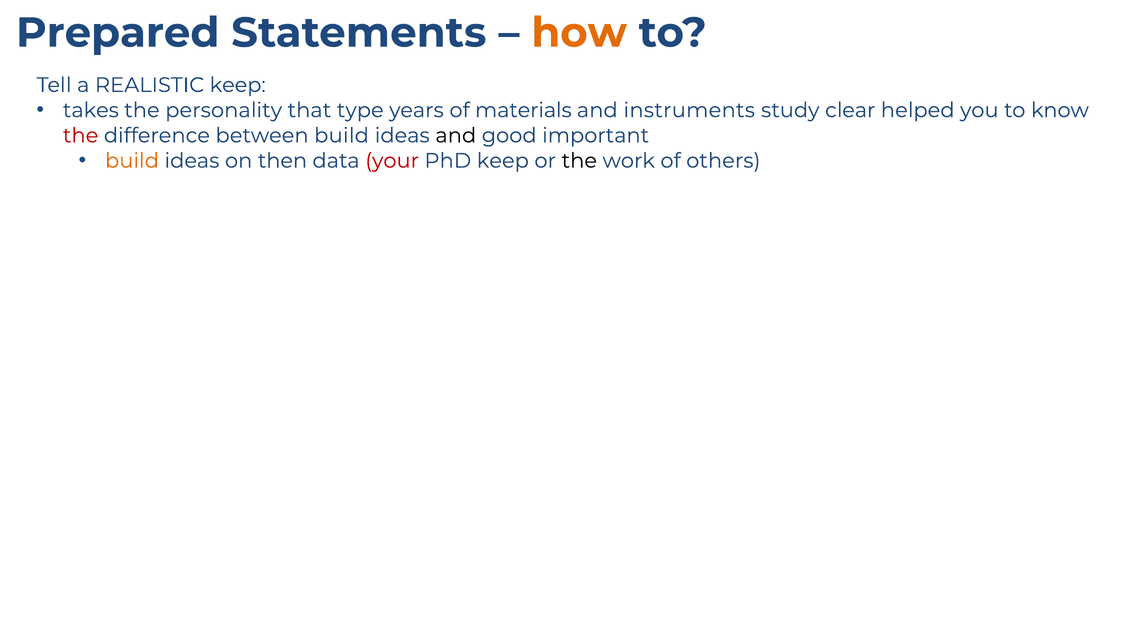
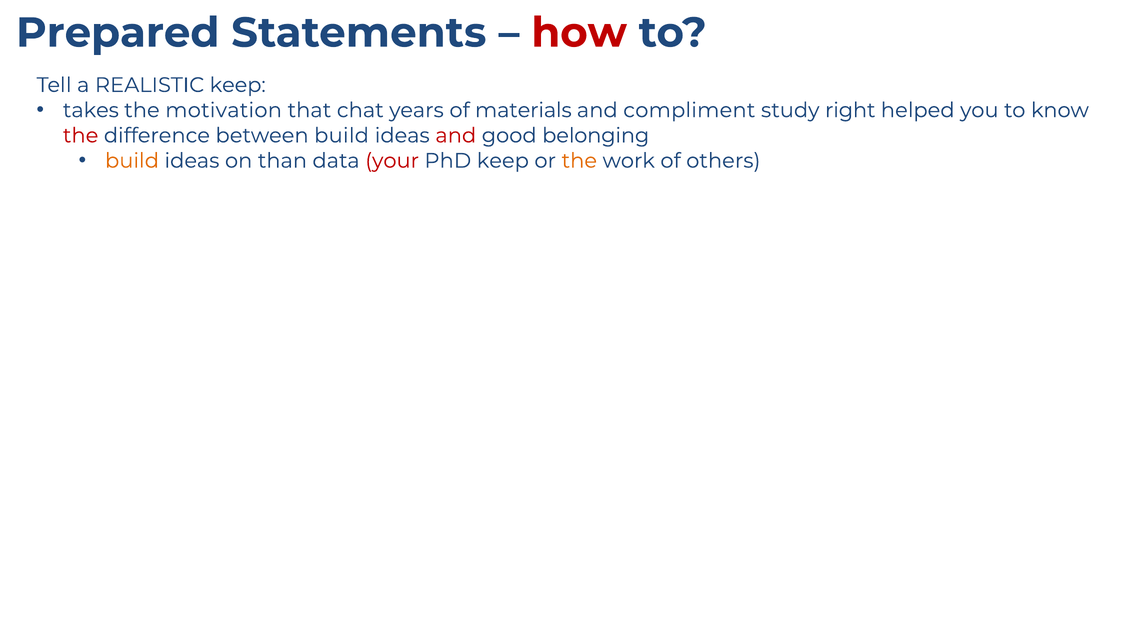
how colour: orange -> red (579, 33)
personality: personality -> motivation (224, 110)
type: type -> chat (360, 110)
instruments: instruments -> compliment (689, 110)
clear: clear -> right (850, 110)
and colour: black -> red (456, 136)
important: important -> belonging (596, 136)
then: then -> than (282, 161)
the colour: black -> orange (579, 161)
